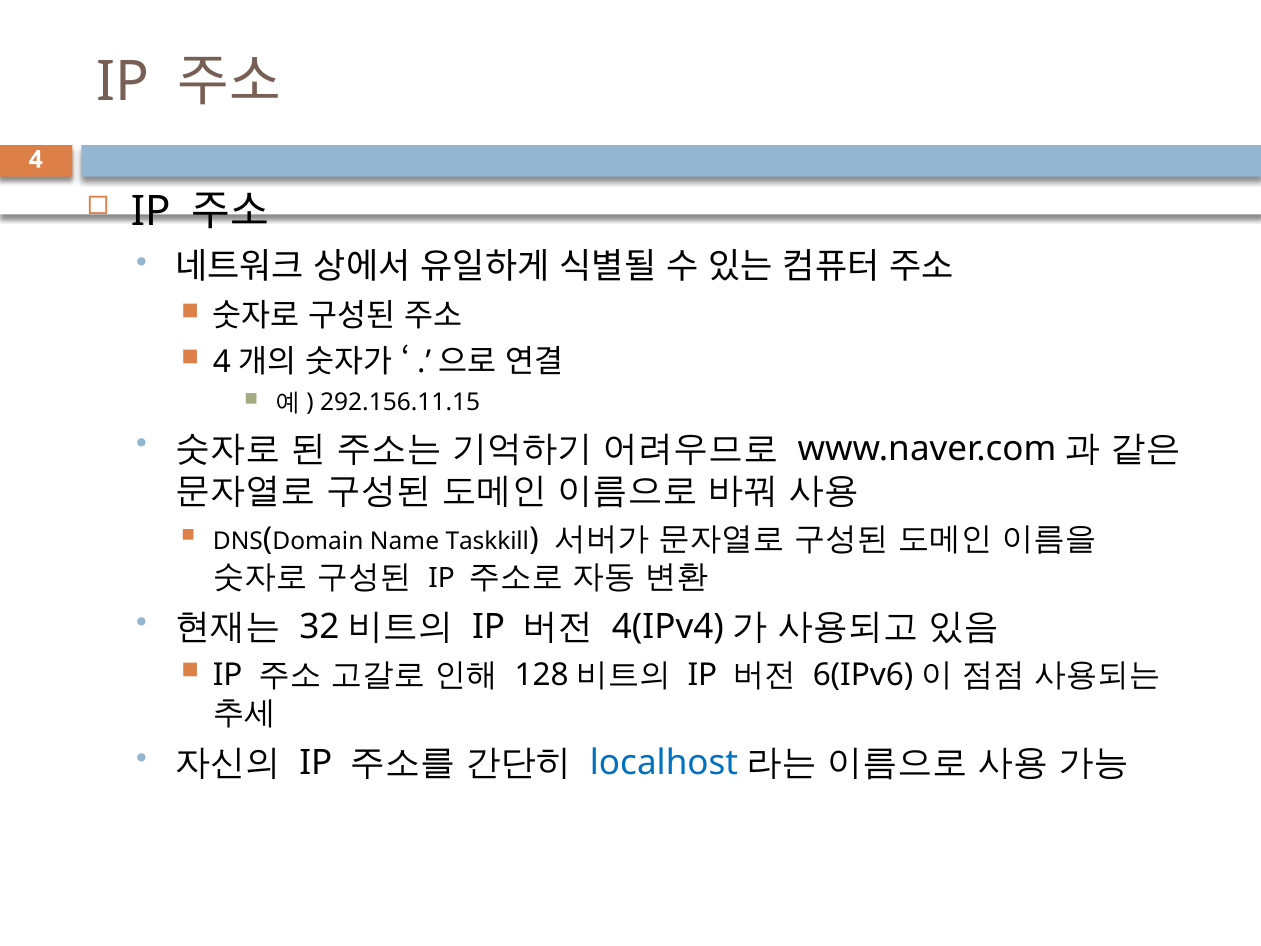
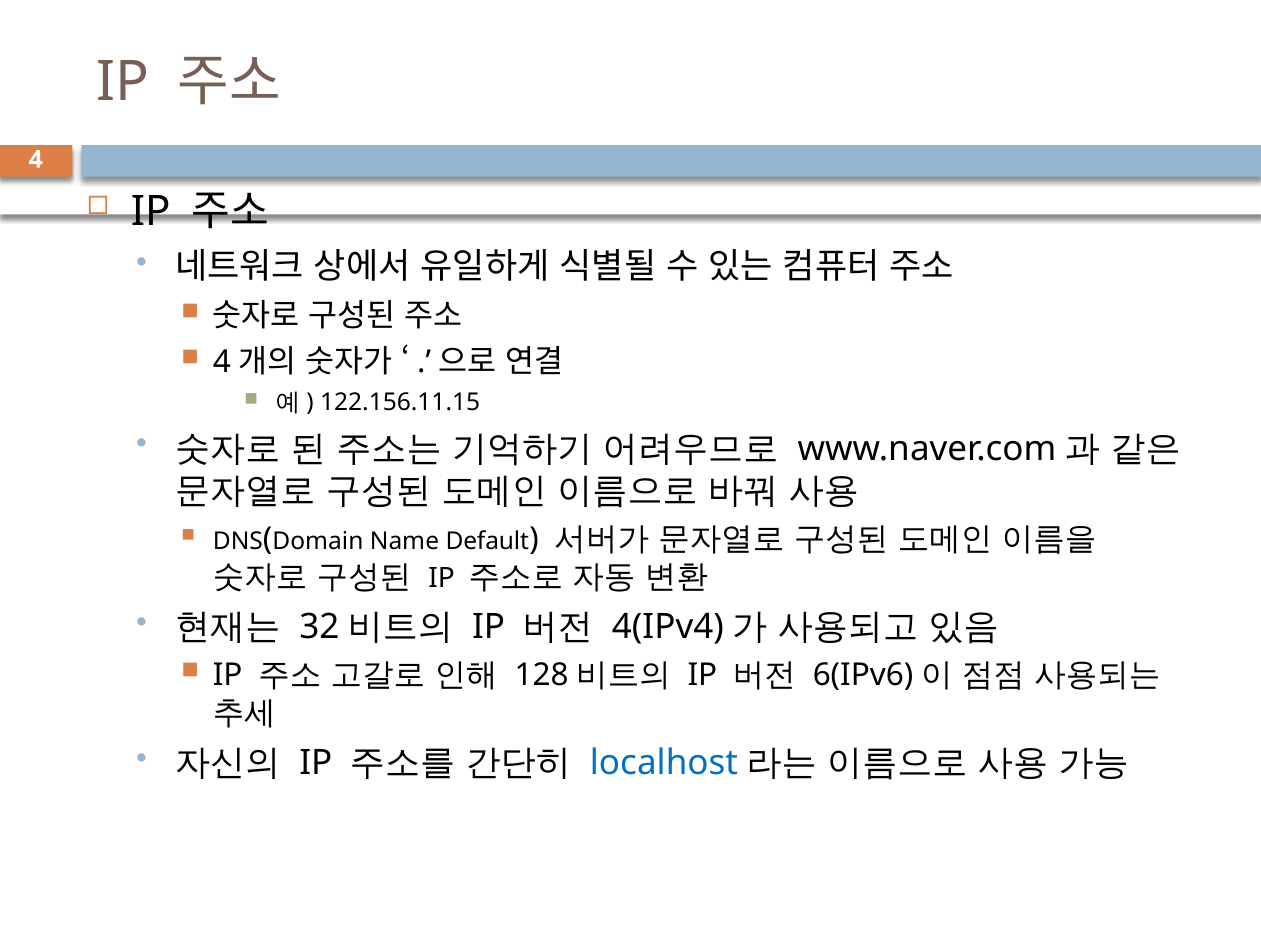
292.156.11.15: 292.156.11.15 -> 122.156.11.15 (400, 402)
Taskkill: Taskkill -> Default (487, 541)
